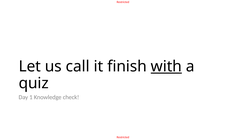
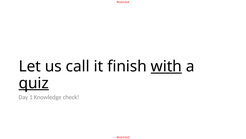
quiz underline: none -> present (34, 83)
